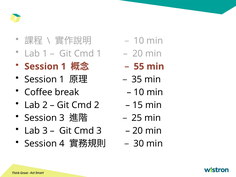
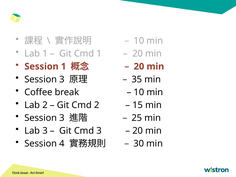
55: 55 -> 20 (139, 66)
1: 1 -> 3 (62, 79)
